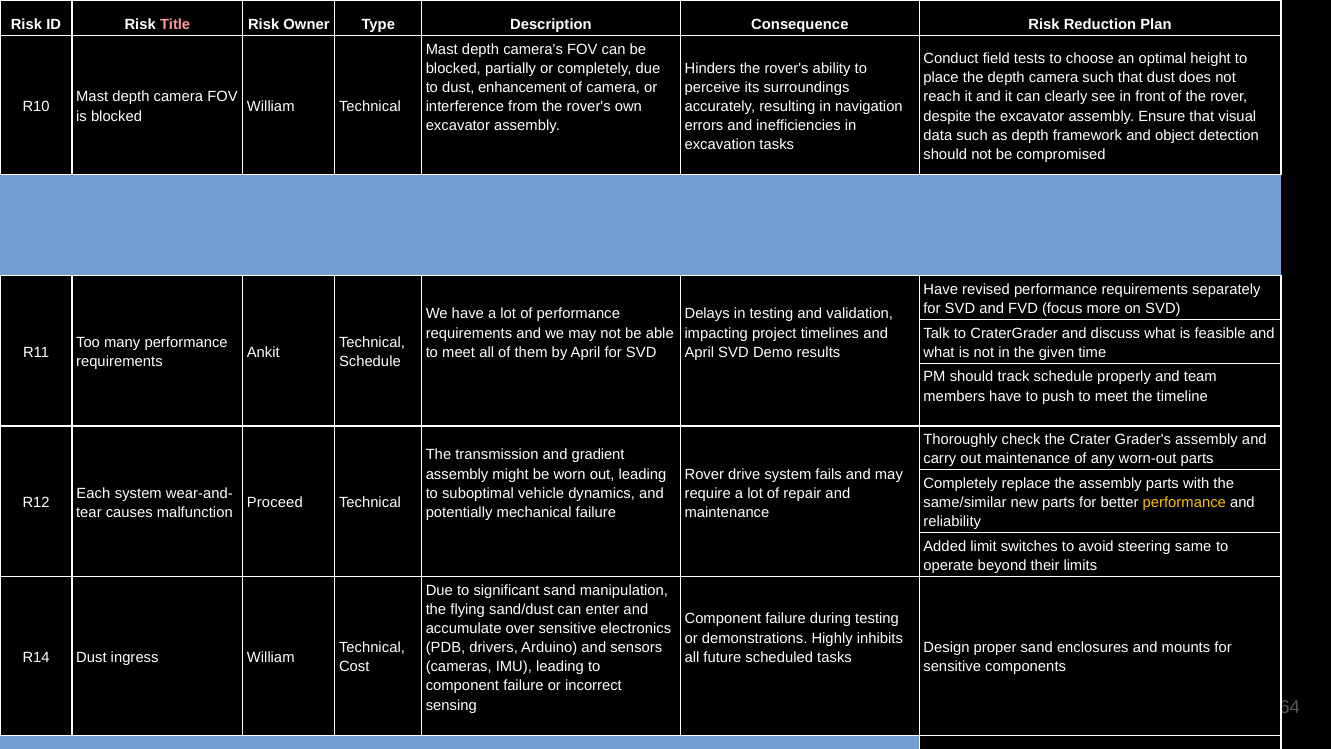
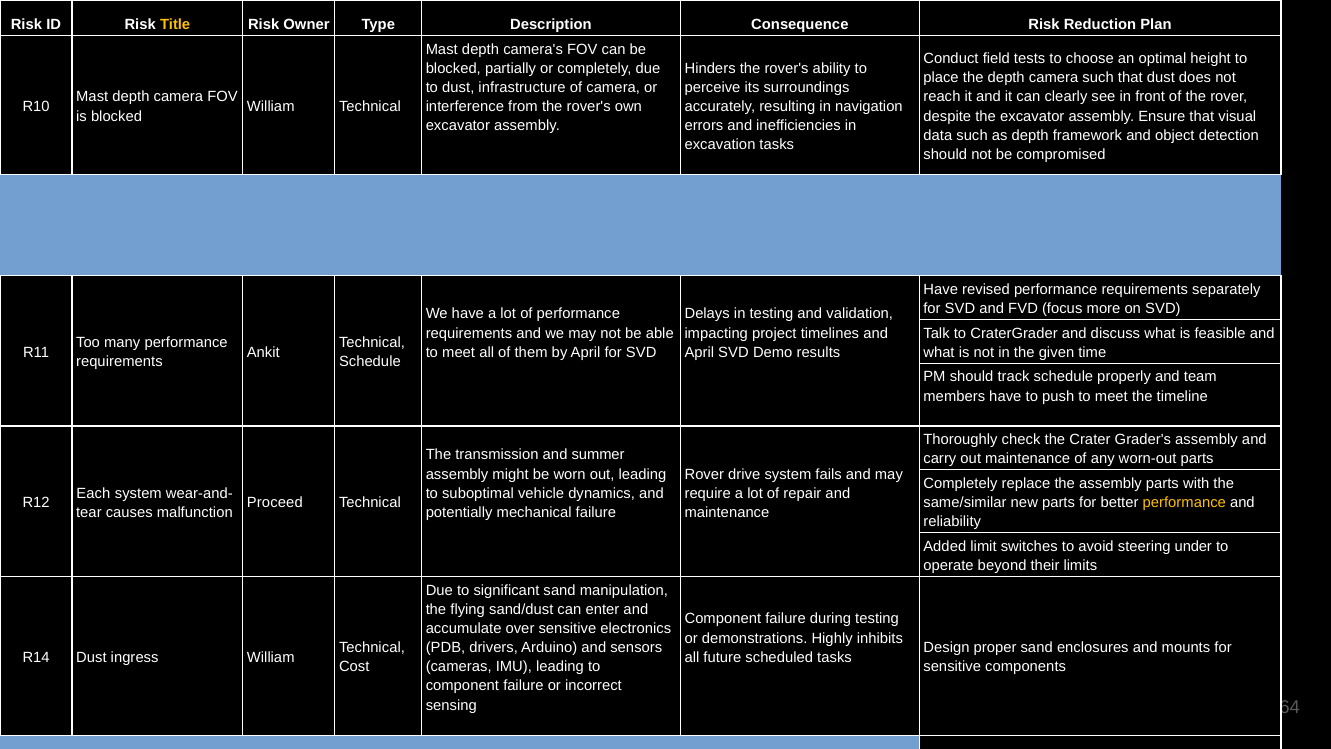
Title colour: pink -> yellow (175, 25)
enhancement: enhancement -> infrastructure (522, 87)
gradient: gradient -> summer (598, 455)
same: same -> under (1193, 546)
